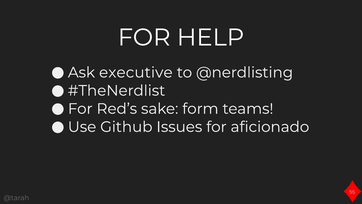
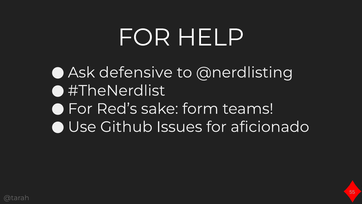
executive: executive -> defensive (136, 72)
